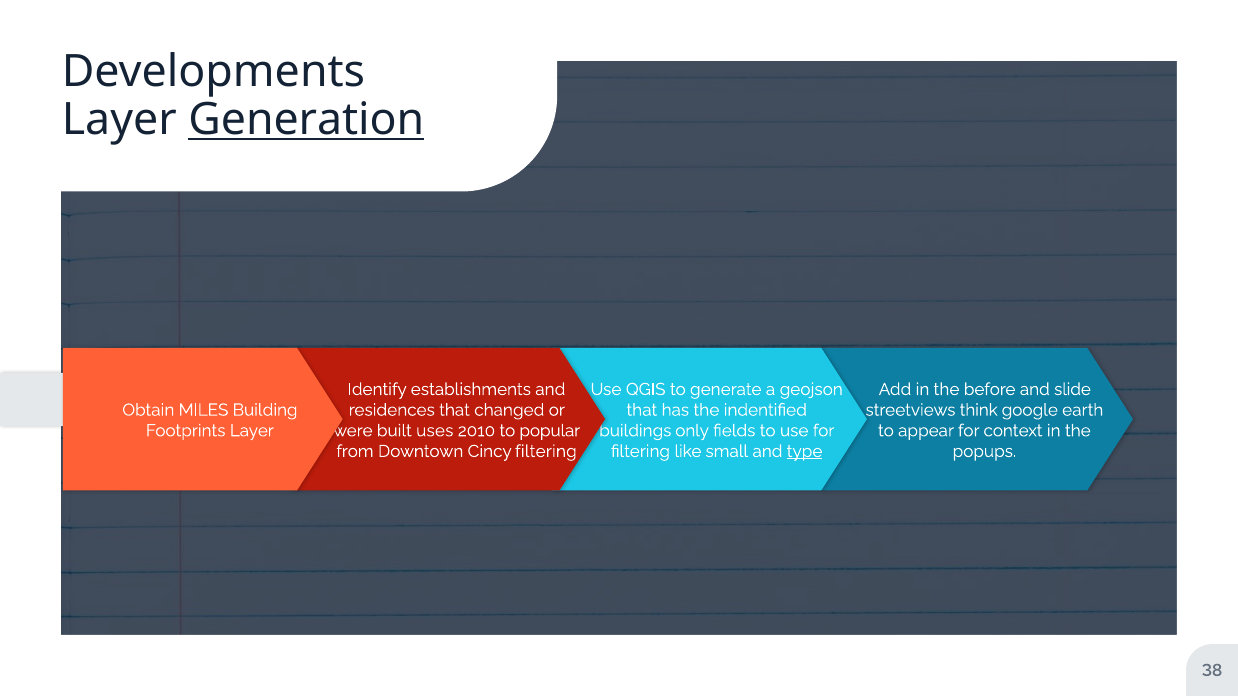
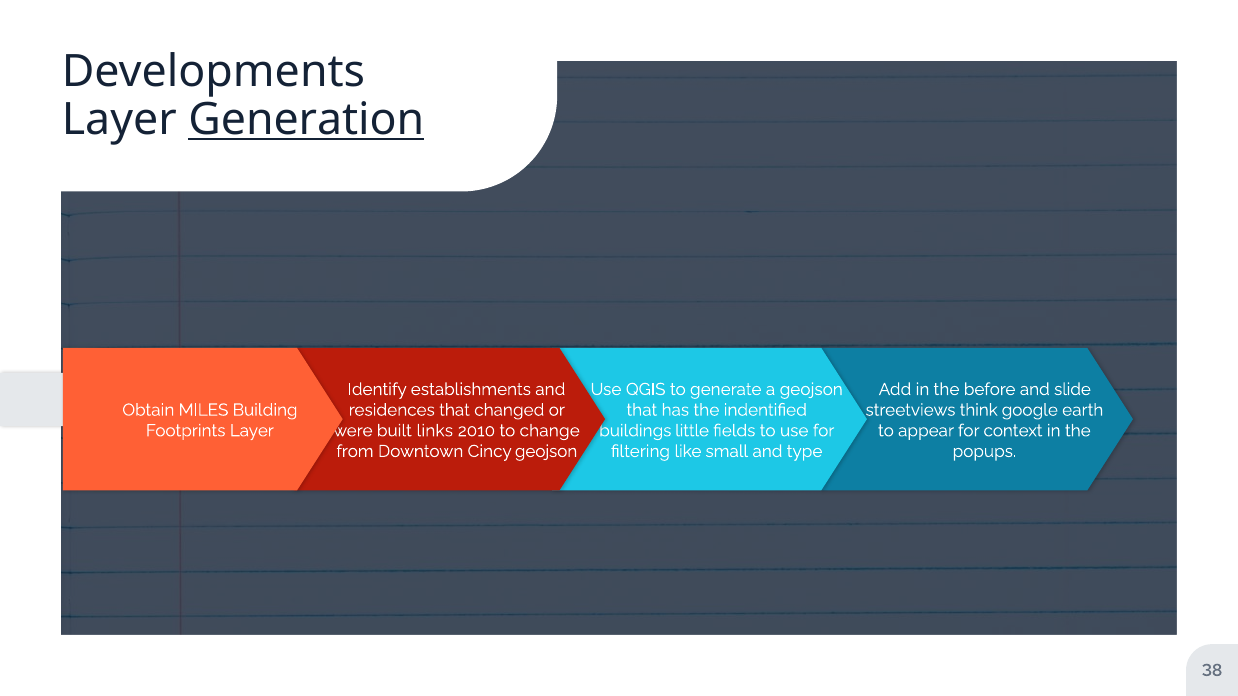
uses: uses -> links (435, 431)
popular: popular -> change (550, 431)
only: only -> little (692, 431)
Cincy filtering: filtering -> geojson (546, 452)
type underline: present -> none (805, 452)
